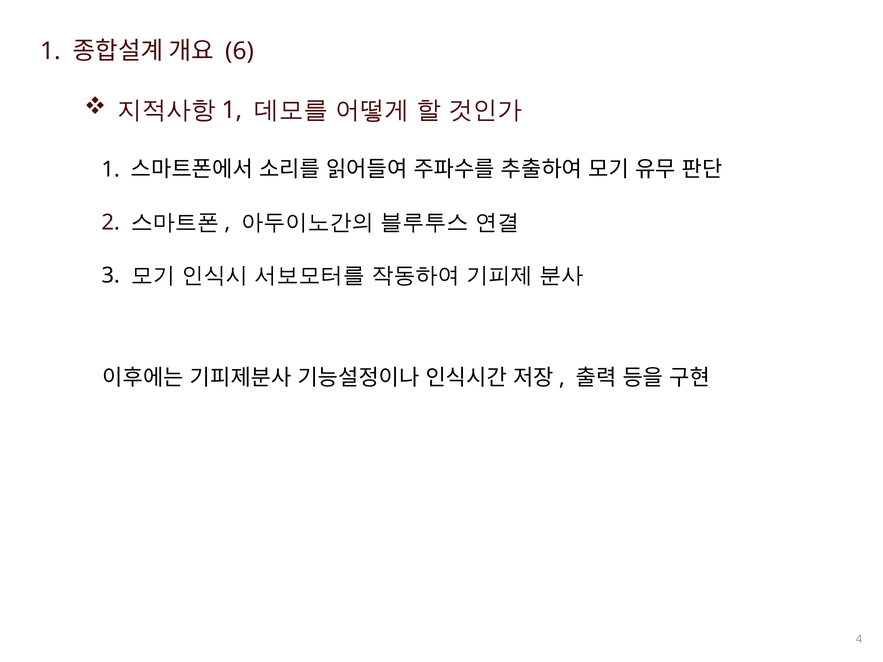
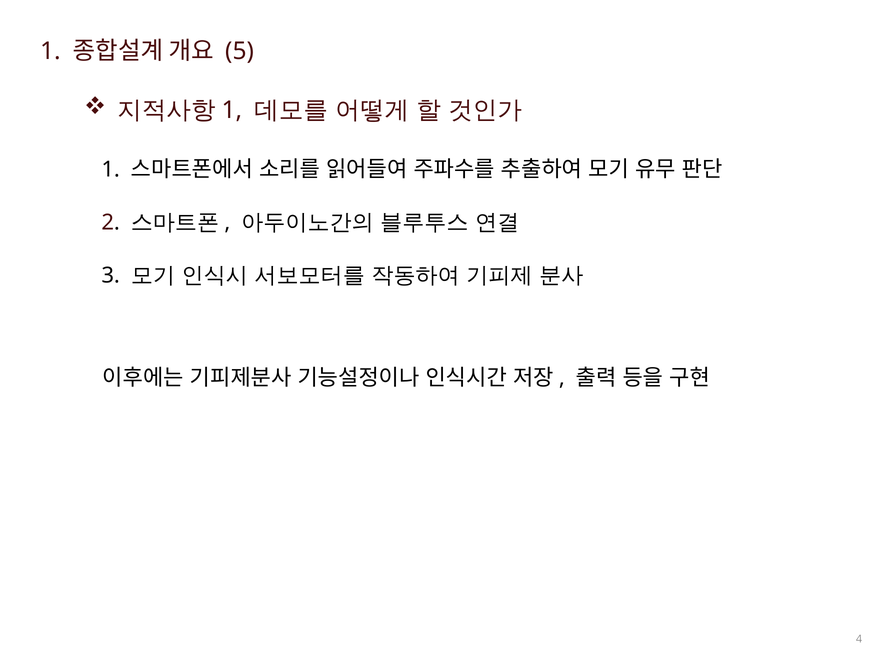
6: 6 -> 5 (240, 51)
